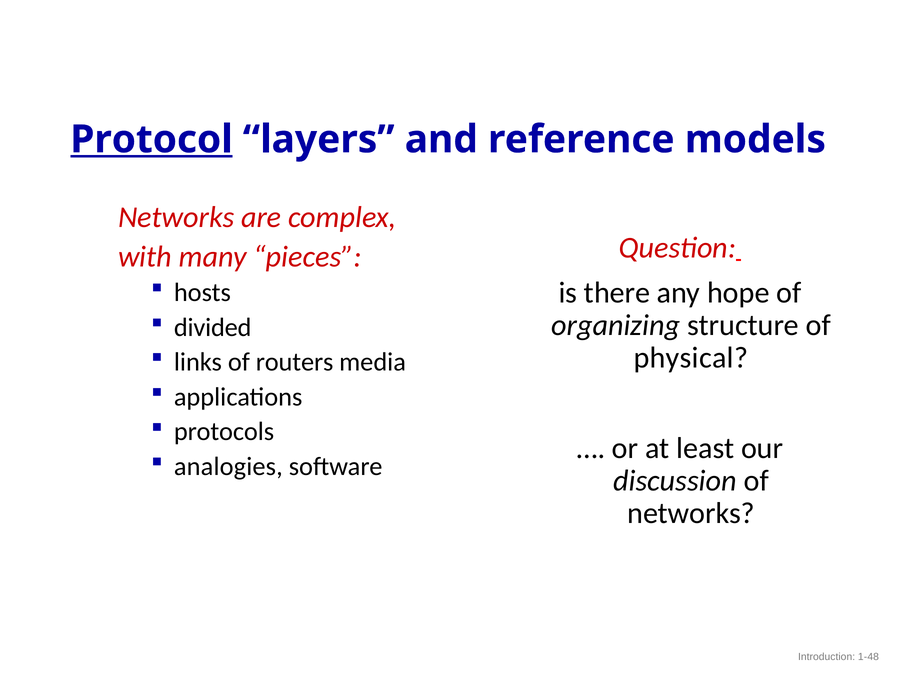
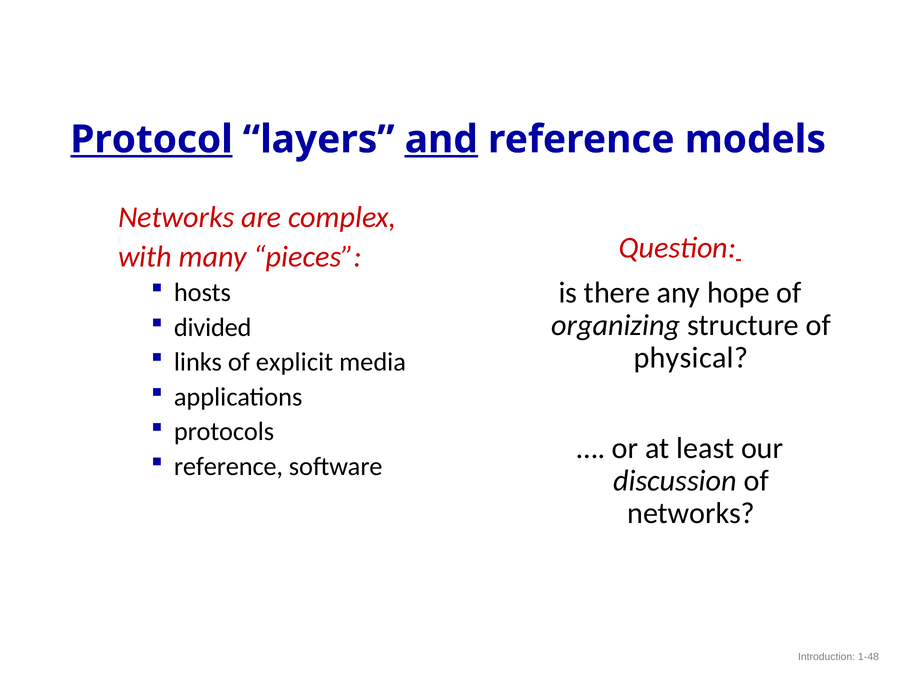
and underline: none -> present (441, 139)
routers: routers -> explicit (294, 362)
analogies: analogies -> reference (228, 466)
